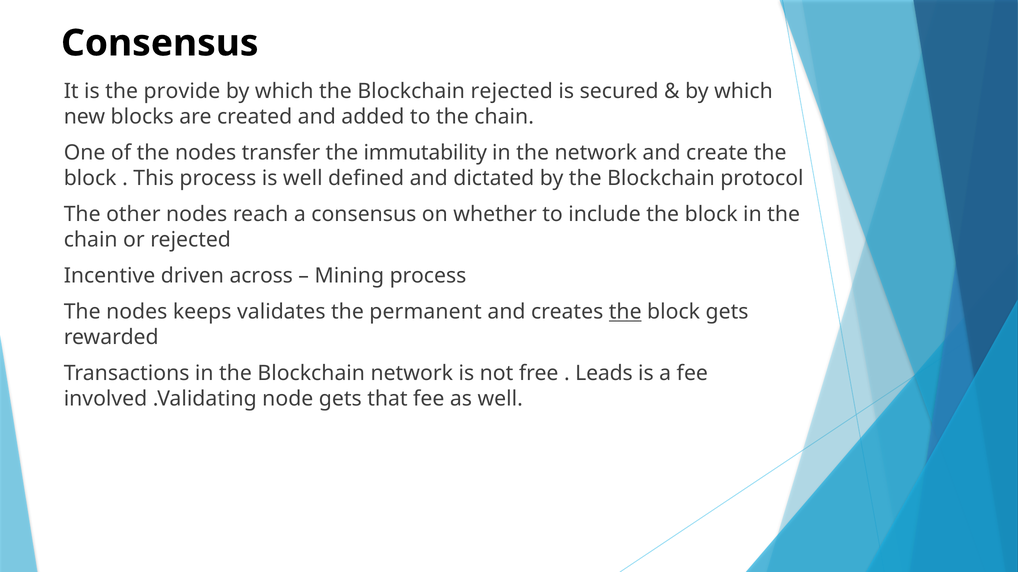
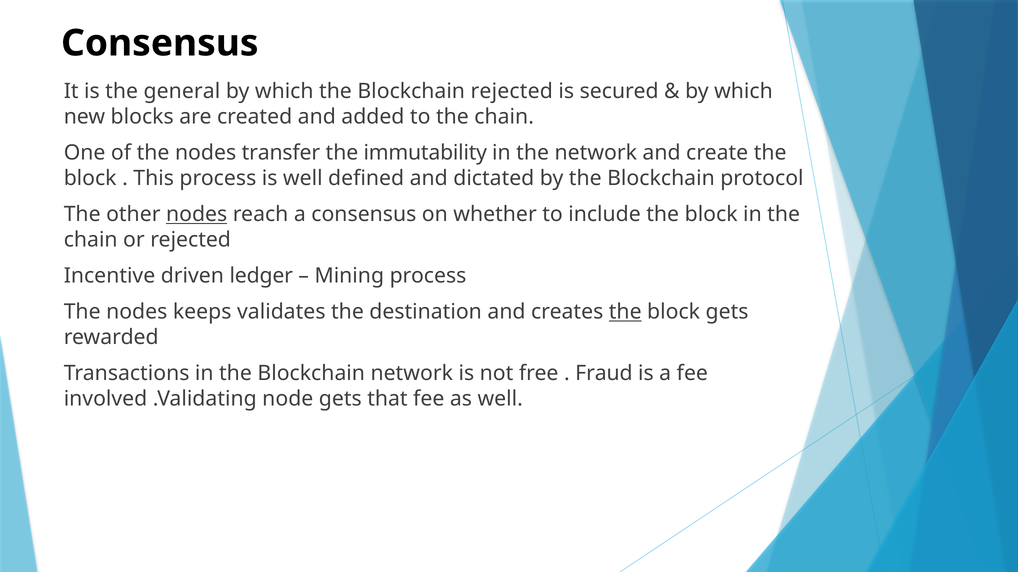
provide: provide -> general (182, 92)
nodes underline: none -> present (197, 215)
across: across -> ledger (261, 276)
permanent: permanent -> destination (426, 312)
Leads: Leads -> Fraud (604, 374)
